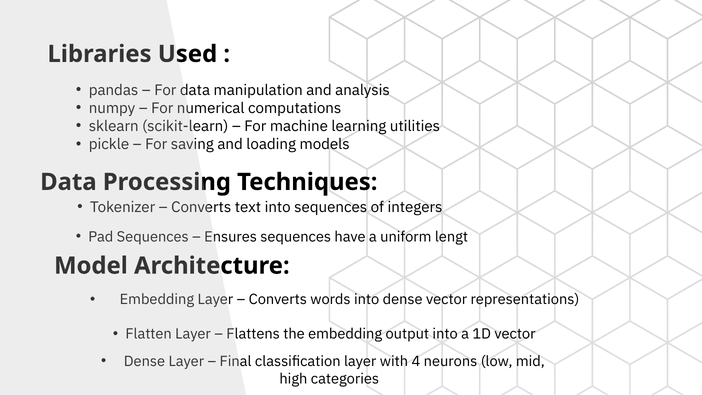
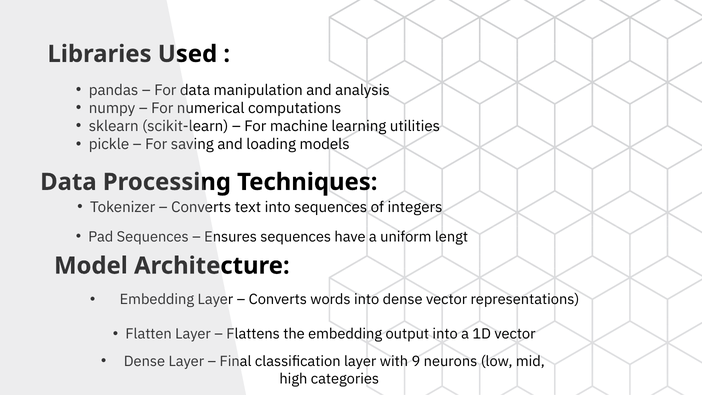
4: 4 -> 9 (416, 361)
